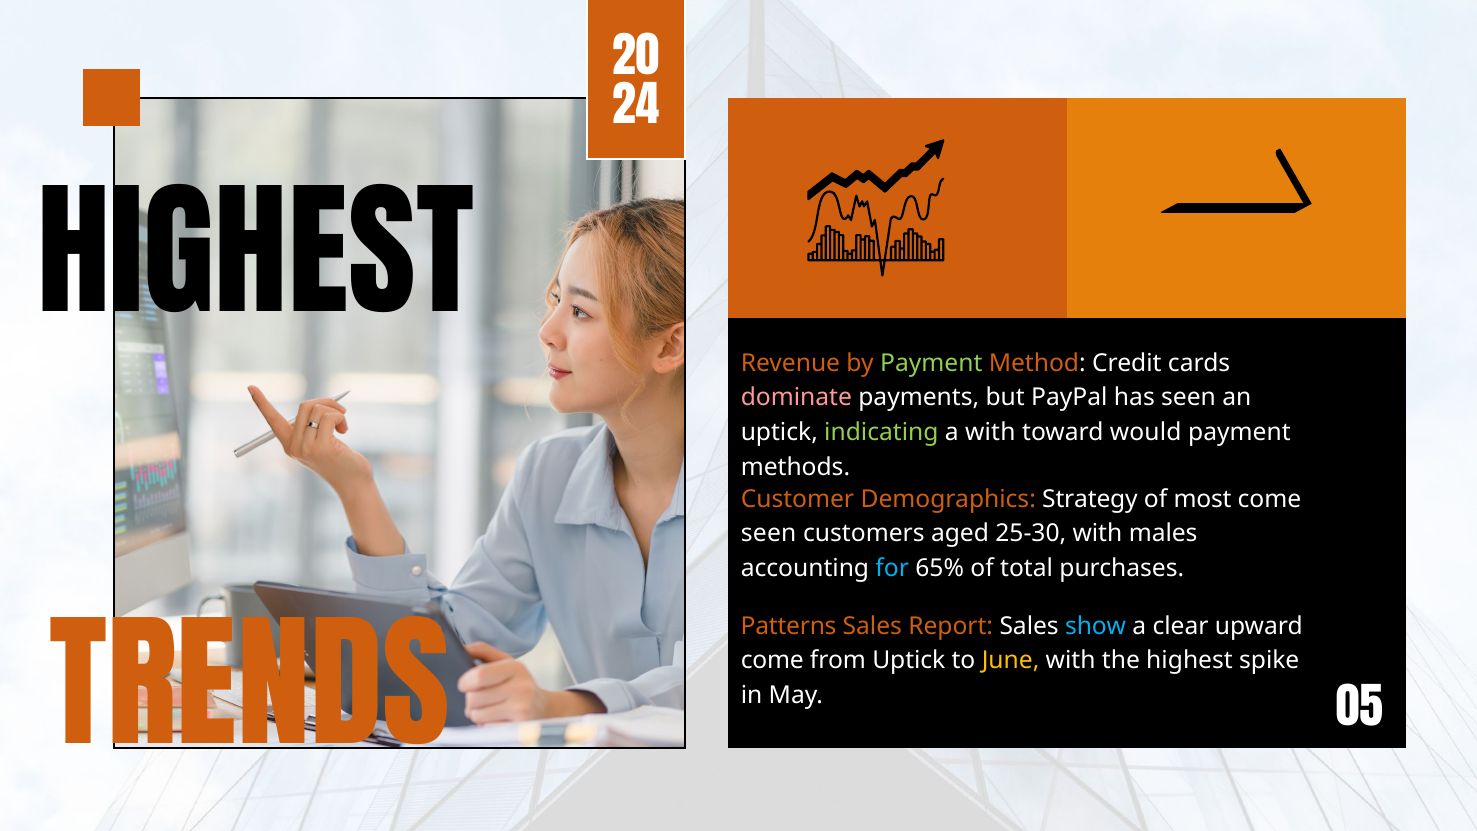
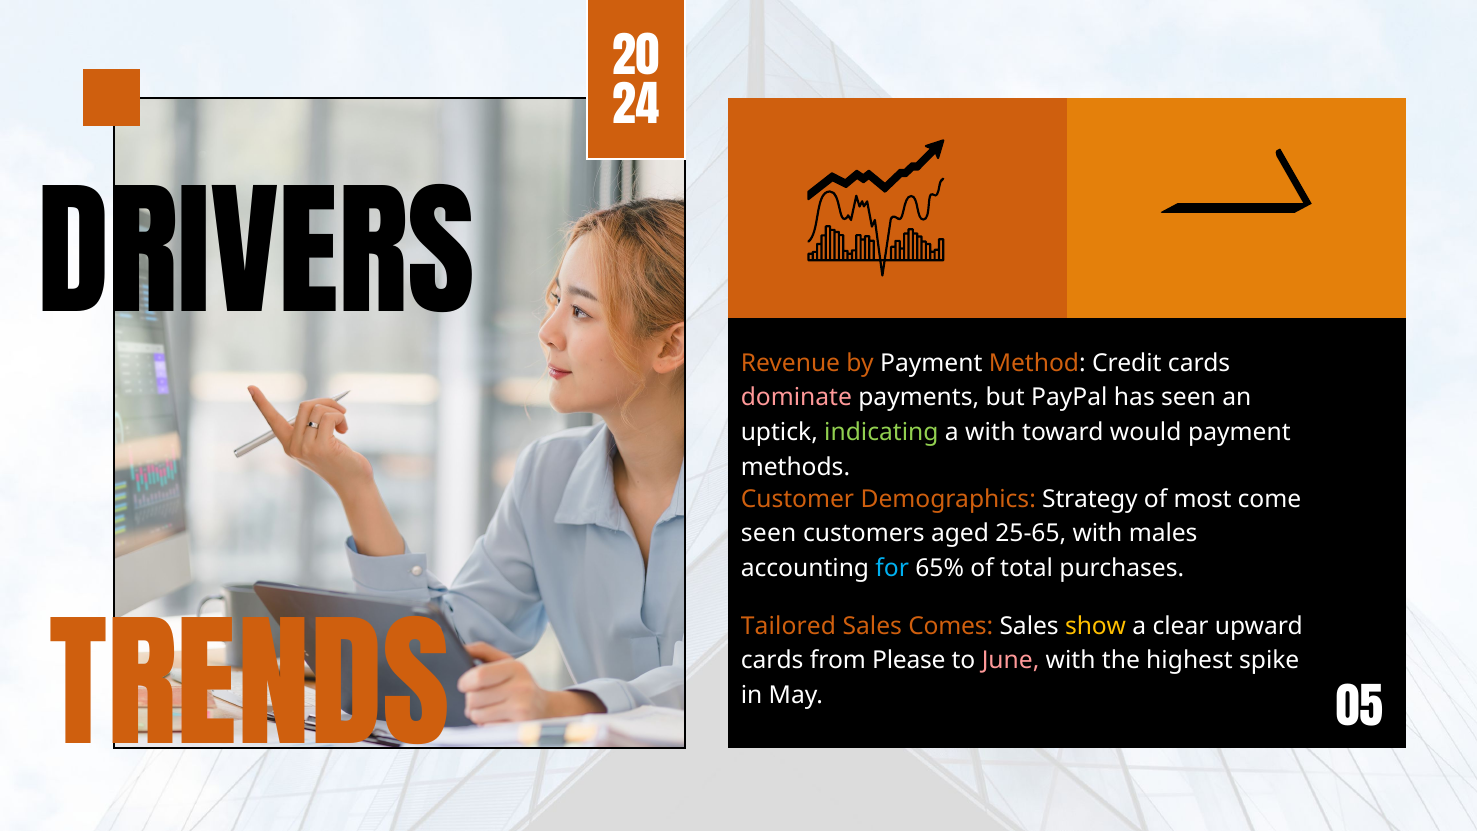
HIGHEST: HIGHEST -> DRIVERS (256, 263)
Payment colour: light green -> white (931, 363)
25-30: 25-30 -> 25-65 (1031, 534)
Patterns: Patterns -> Tailored (788, 626)
Report: Report -> Comes (951, 626)
show colour: light blue -> yellow (1096, 626)
come: come -> cards (772, 660)
from Uptick: Uptick -> Please (909, 660)
June colour: yellow -> pink (1011, 660)
